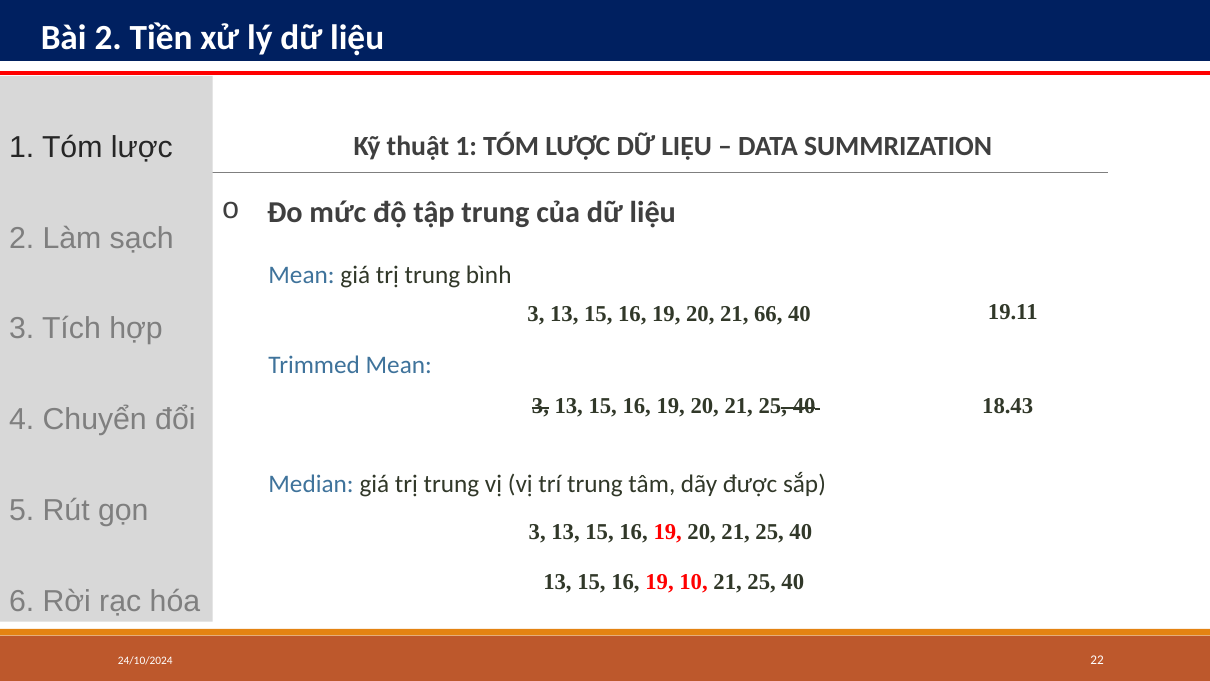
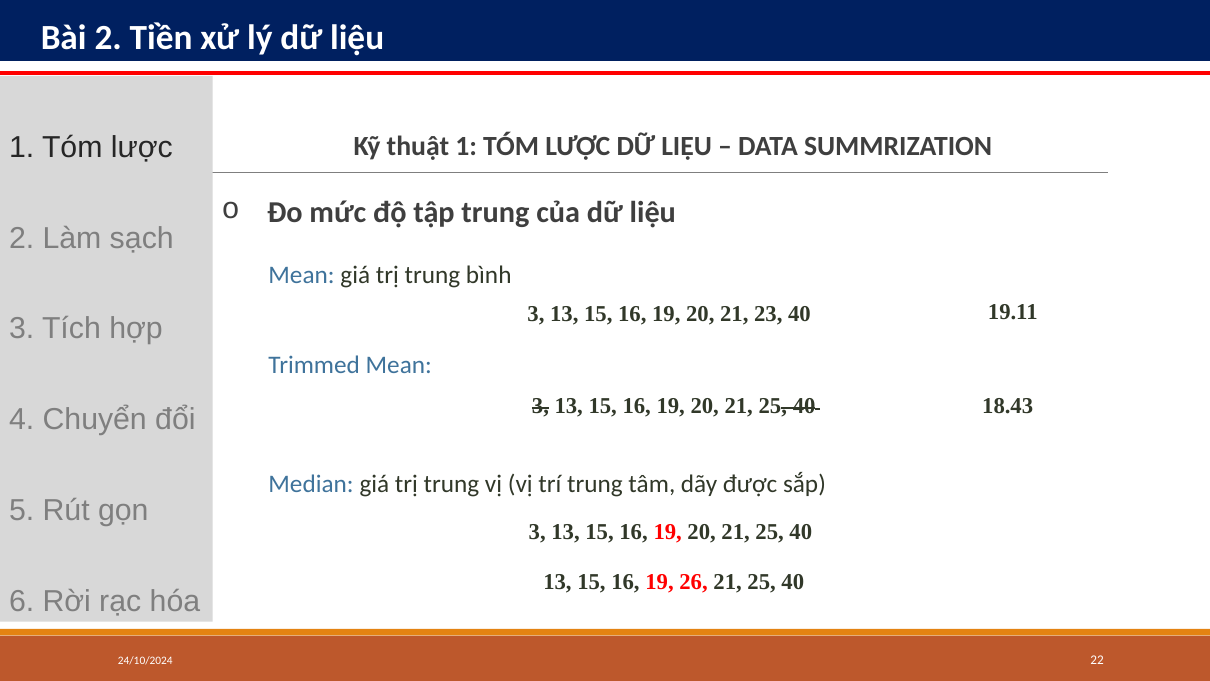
66: 66 -> 23 (768, 314)
10: 10 -> 26 (694, 582)
